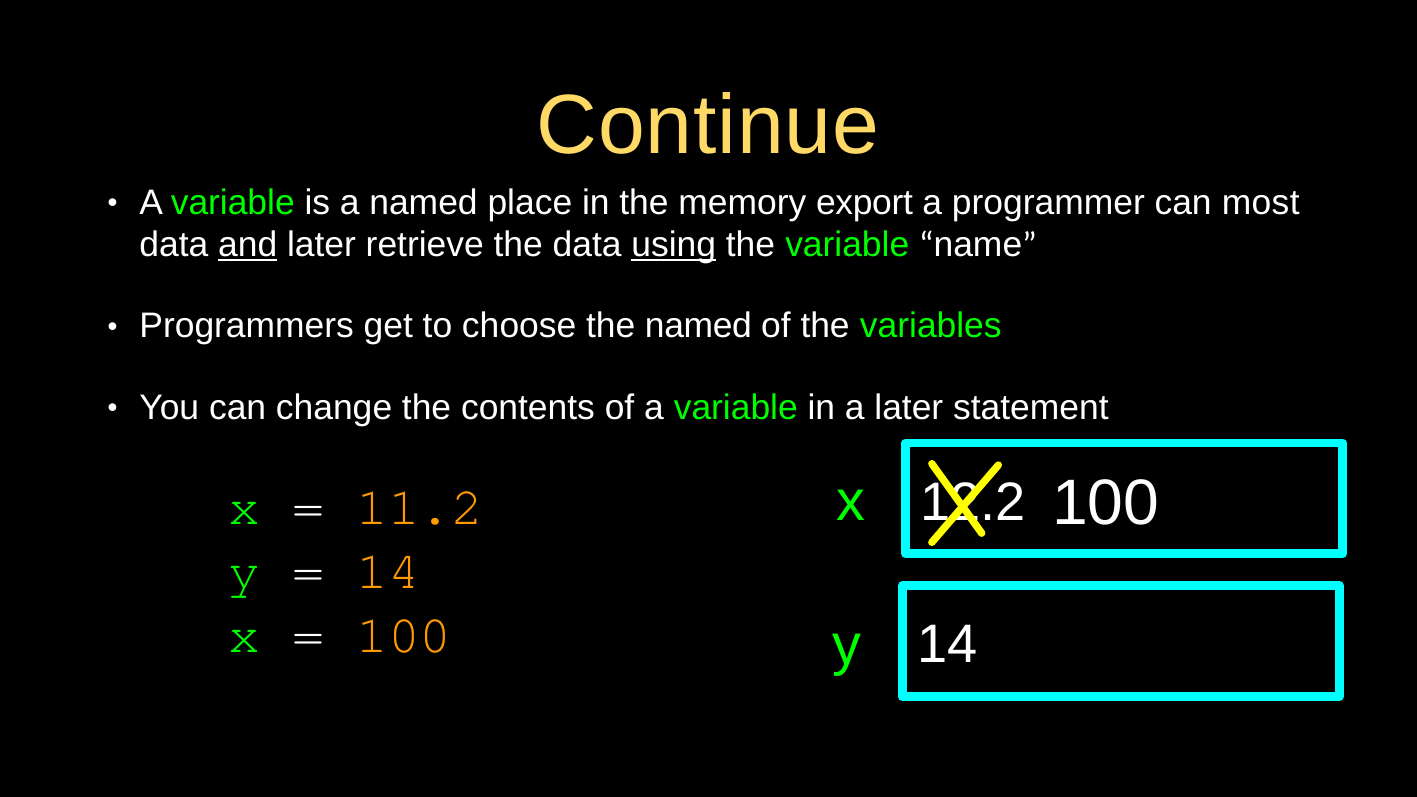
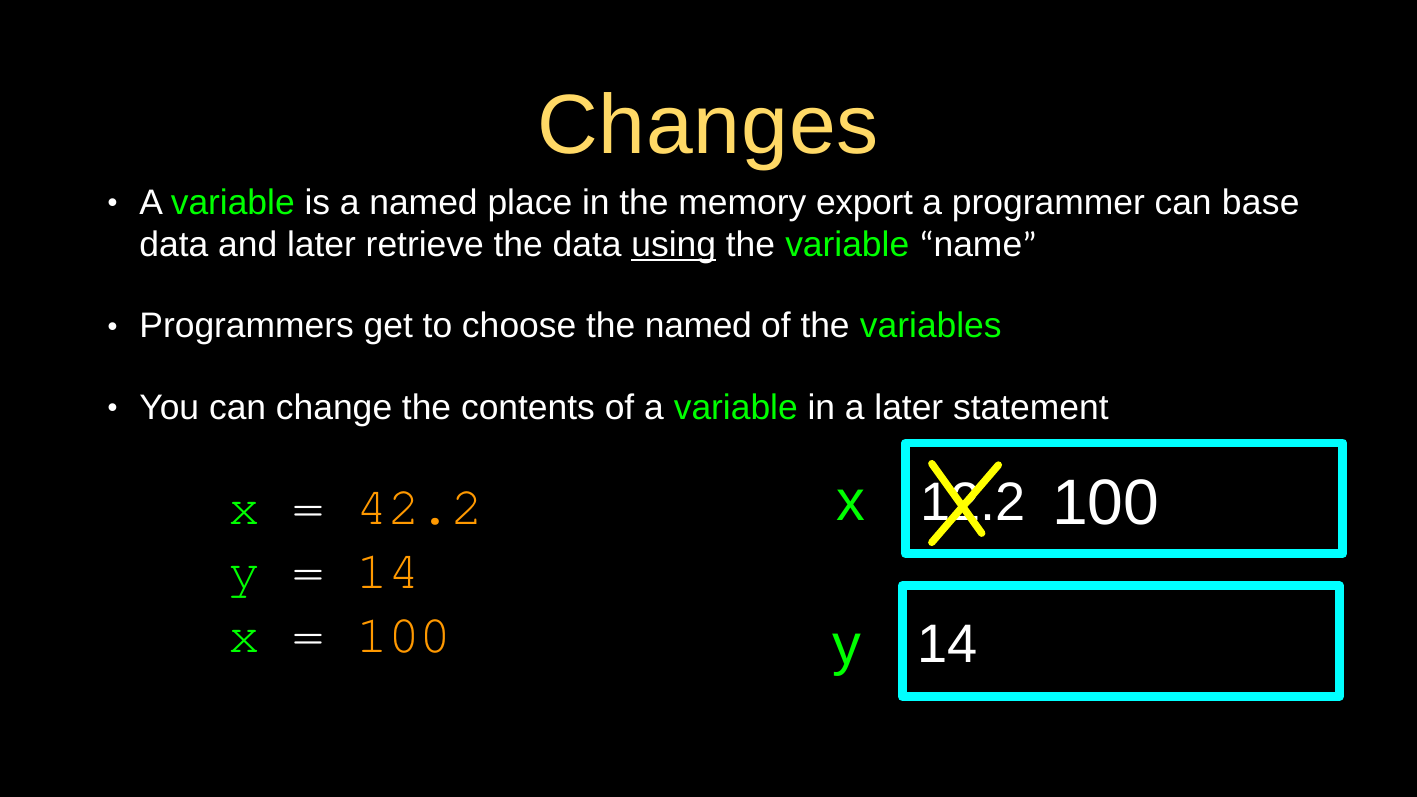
Continue: Continue -> Changes (708, 125)
most: most -> base (1261, 203)
and underline: present -> none (248, 245)
11.2: 11.2 -> 42.2 (420, 507)
